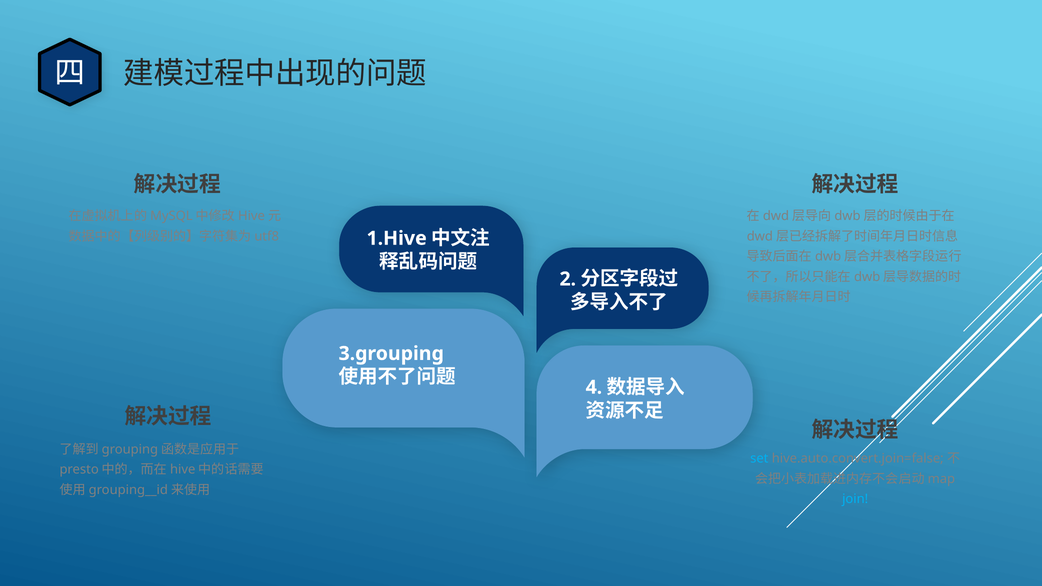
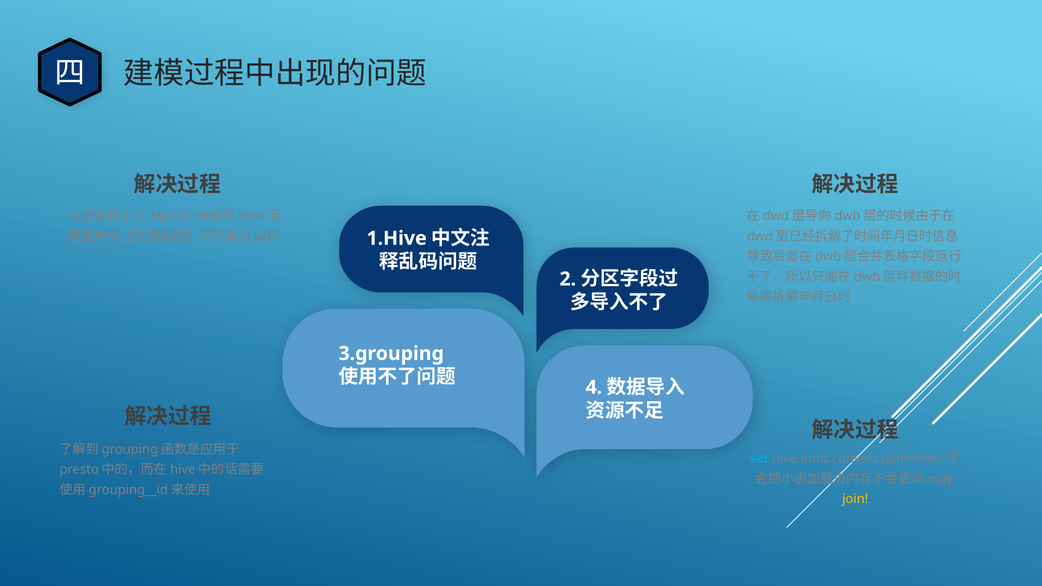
join colour: light blue -> yellow (855, 499)
